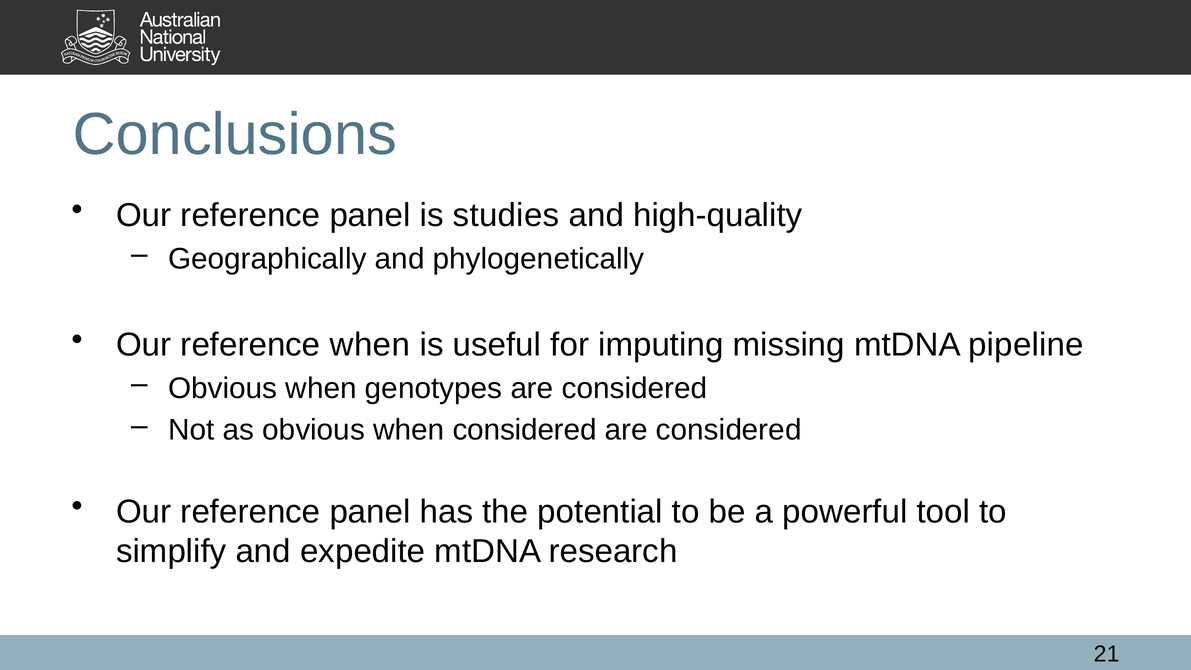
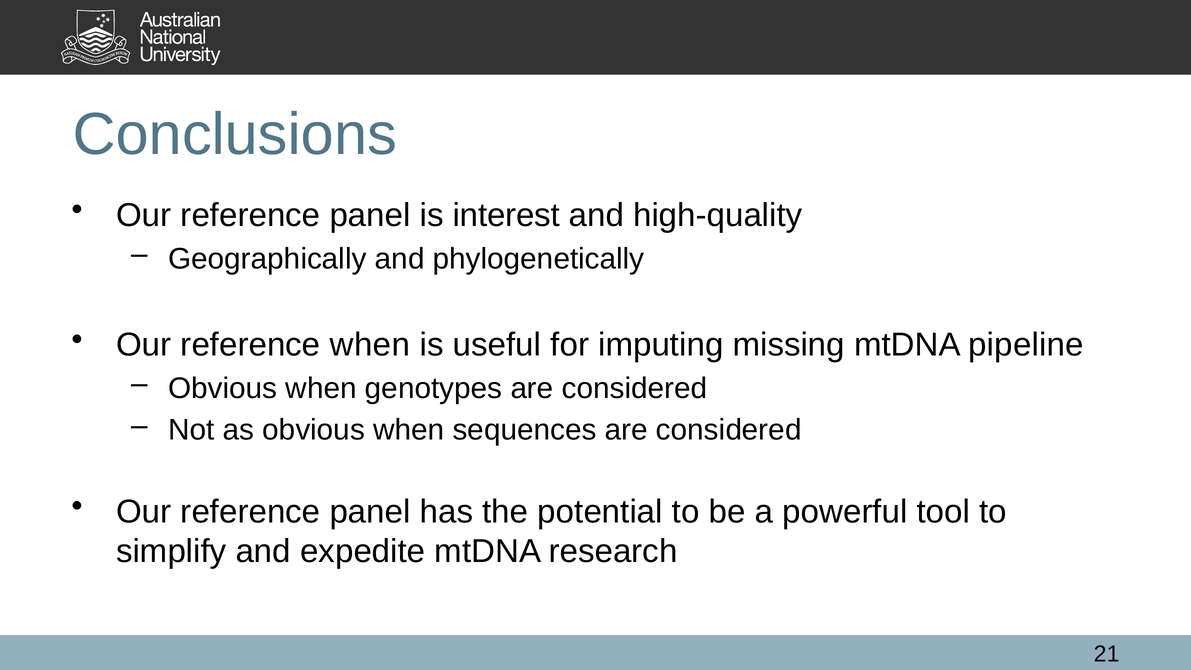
studies: studies -> interest (506, 215)
when considered: considered -> sequences (525, 430)
